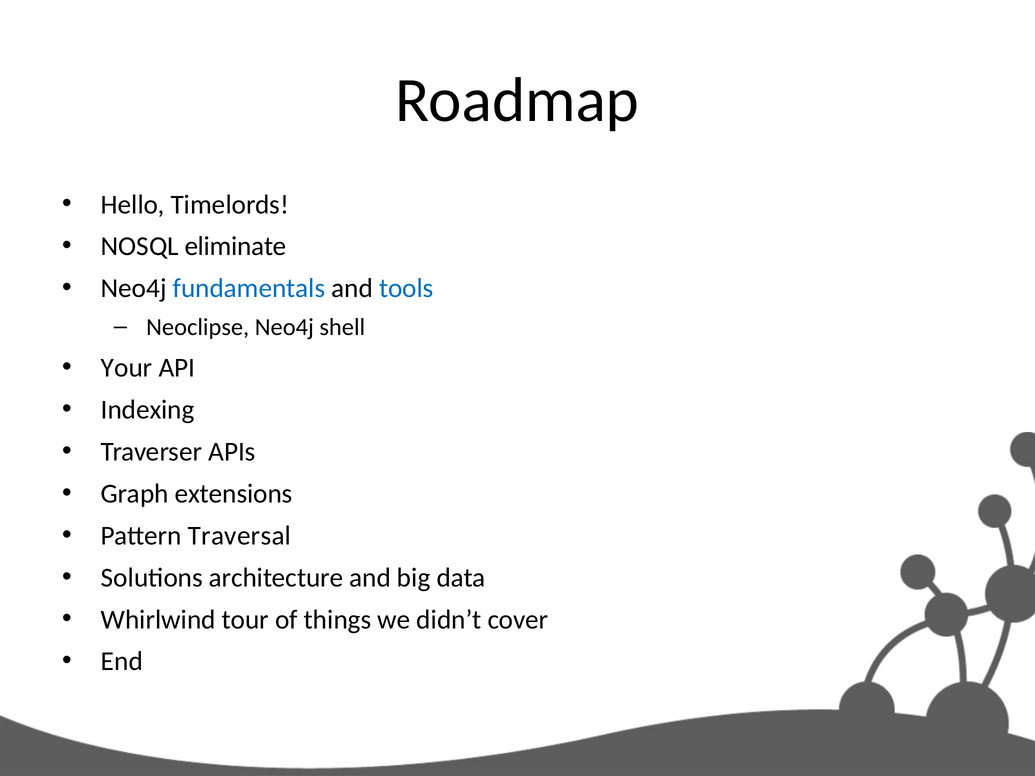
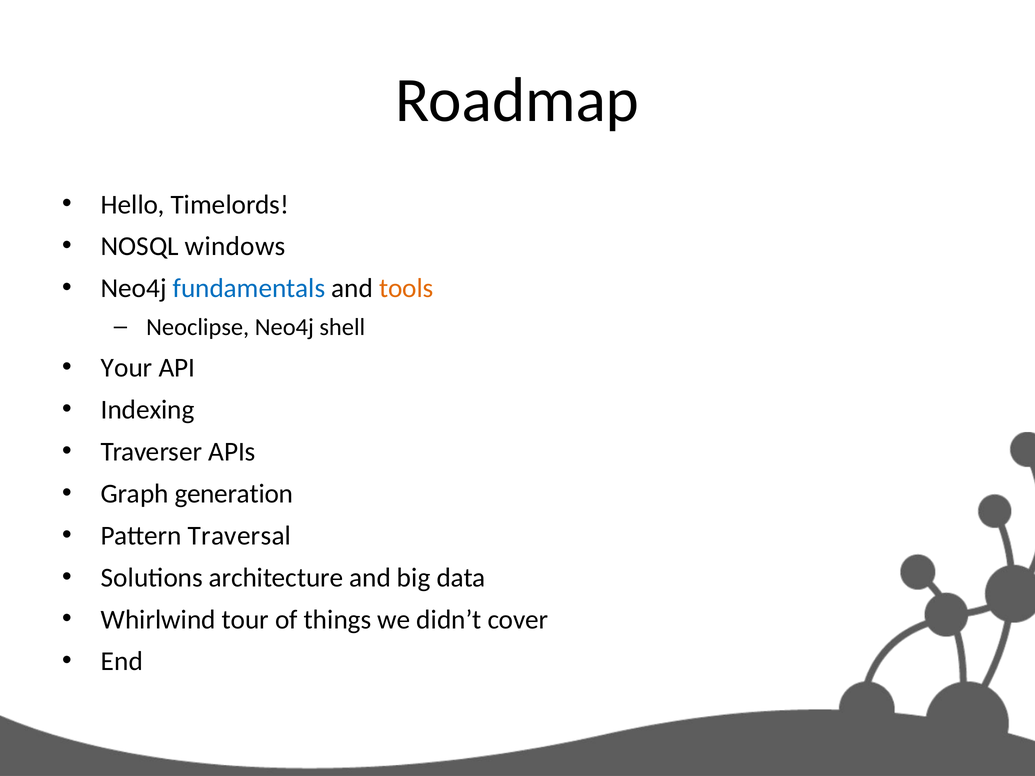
eliminate: eliminate -> windows (235, 247)
tools colour: blue -> orange (406, 289)
extensions: extensions -> generation (234, 494)
